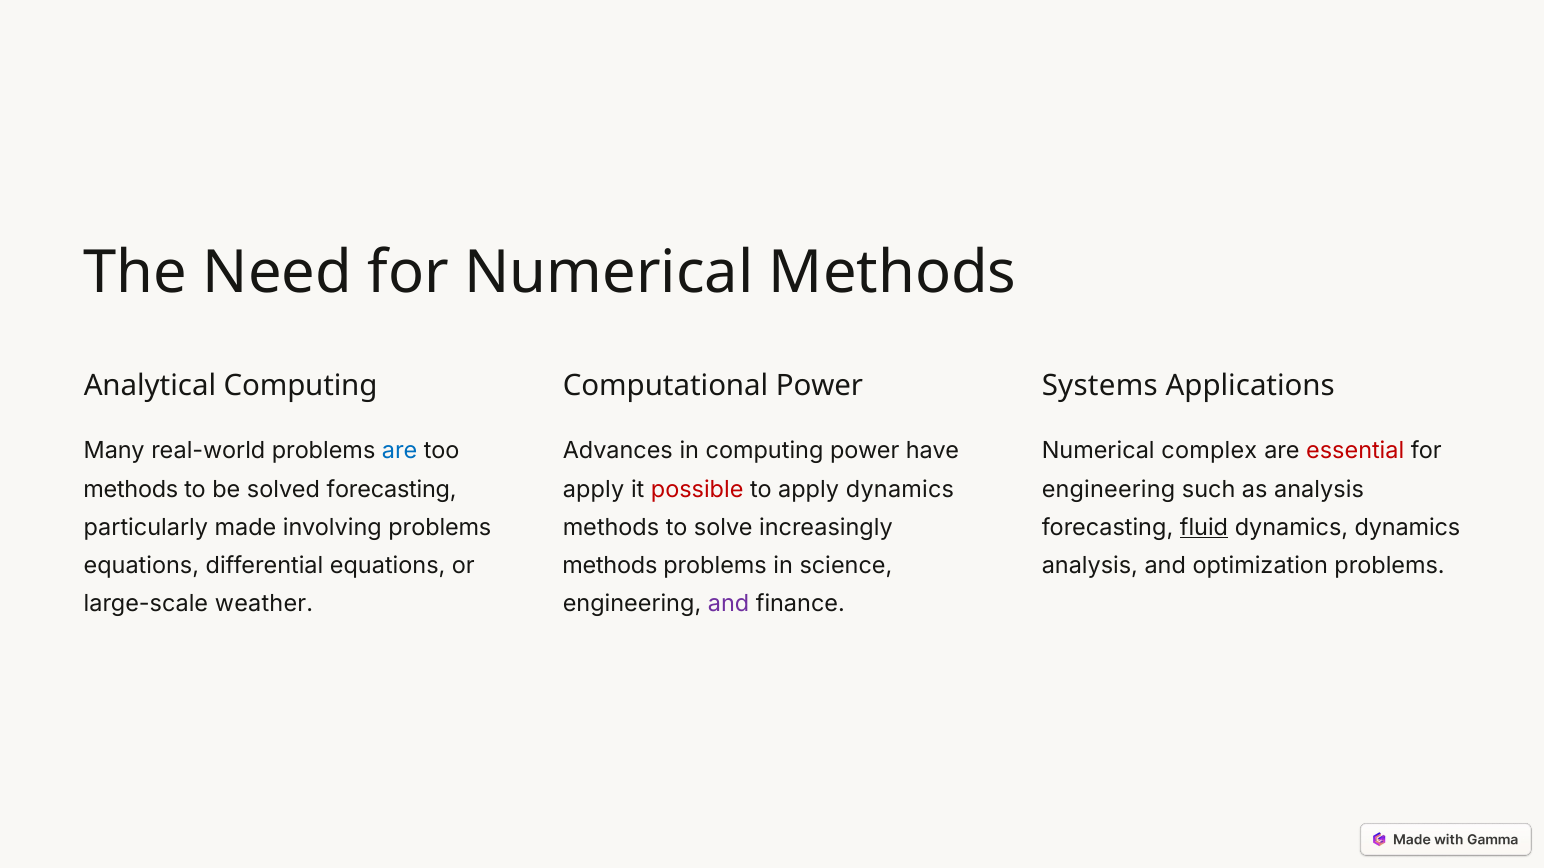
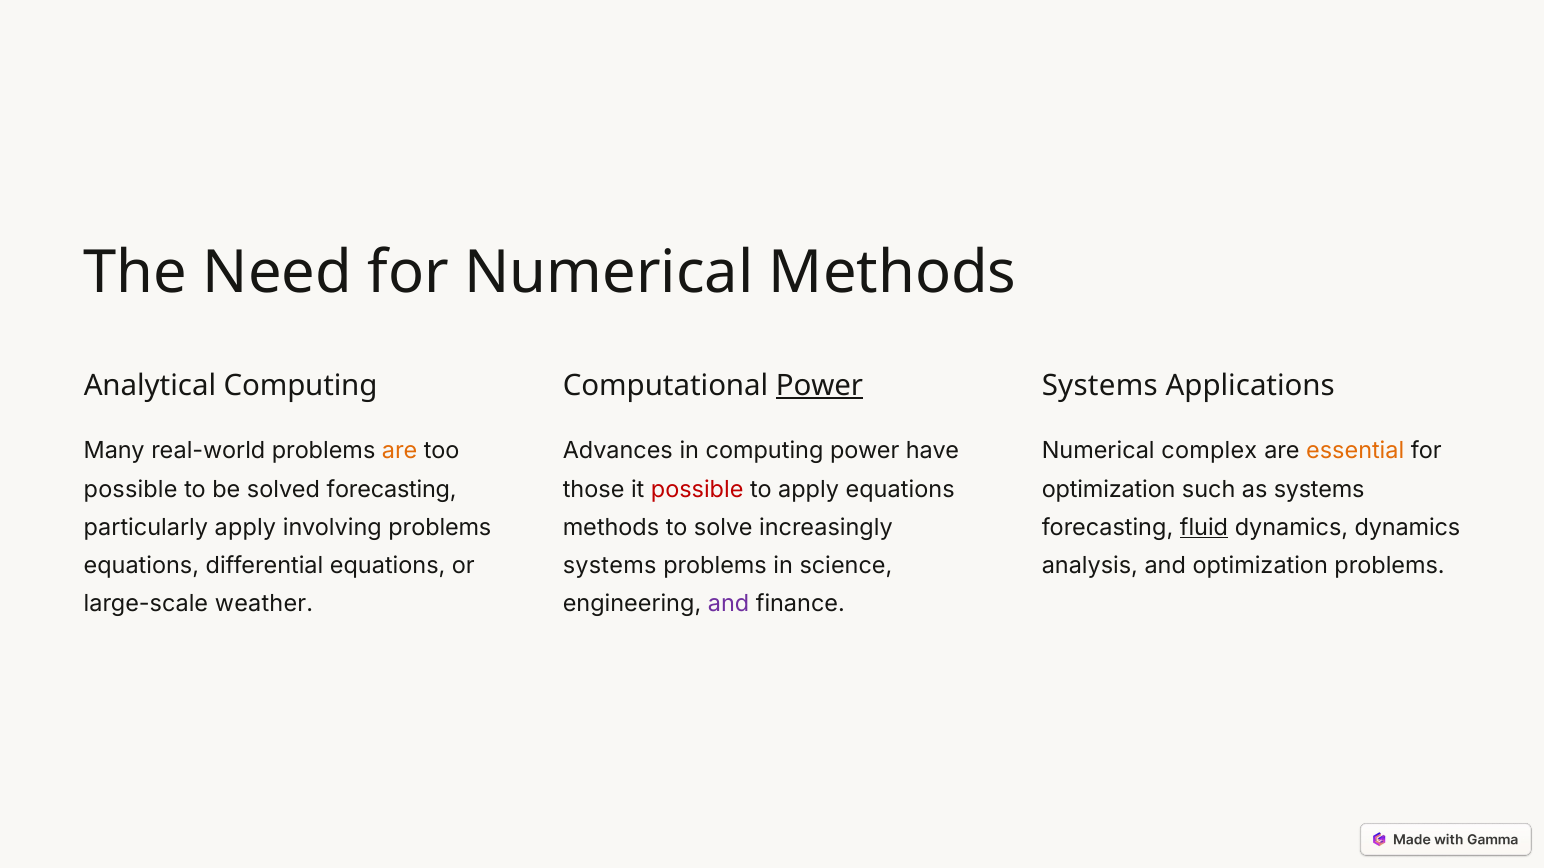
Power underline: none -> present (819, 386)
are colour: blue -> orange (400, 451)
essential colour: red -> orange (1355, 451)
methods: methods -> possible (131, 490)
apply: apply -> those (594, 490)
apply dynamics: dynamics -> equations (900, 490)
engineering: engineering -> optimization (1109, 490)
as analysis: analysis -> systems (1319, 490)
particularly made: made -> apply (245, 528)
methods: methods -> systems (610, 566)
